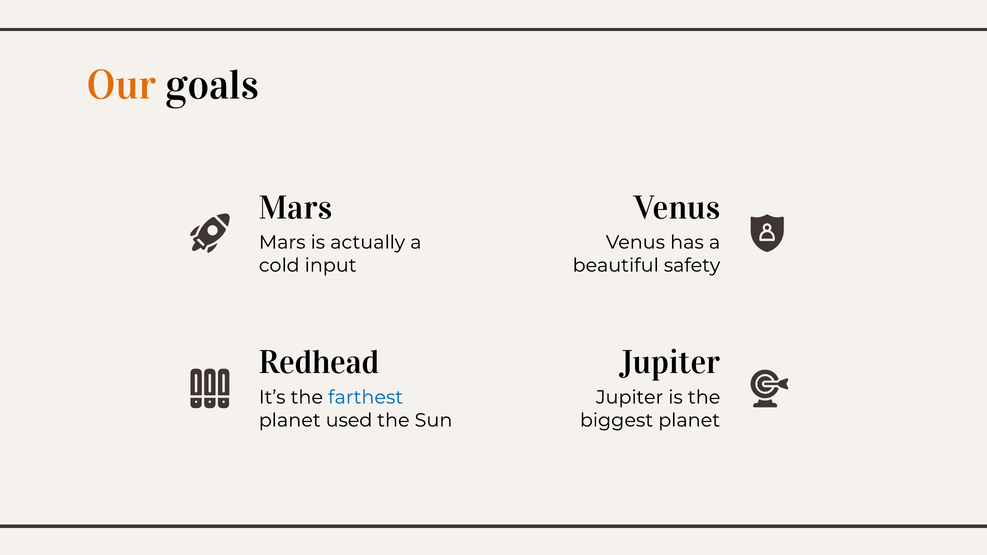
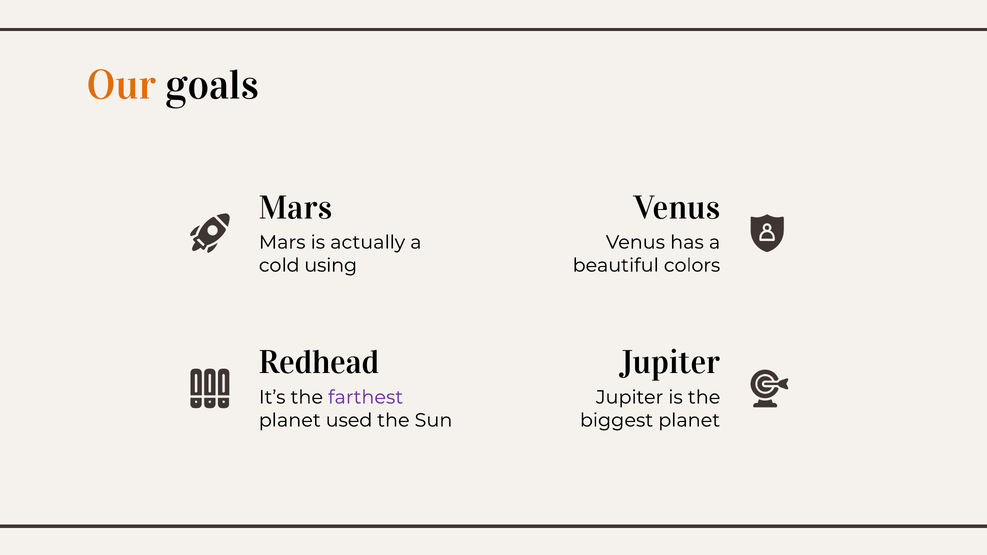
input: input -> using (331, 265)
safety: safety -> colors (692, 265)
farthest colour: blue -> purple (366, 397)
